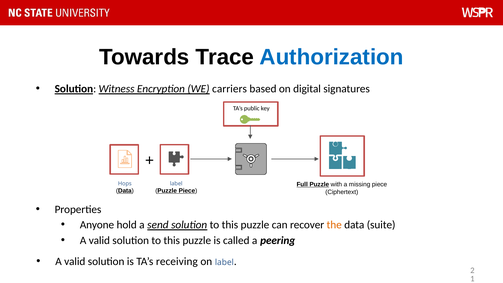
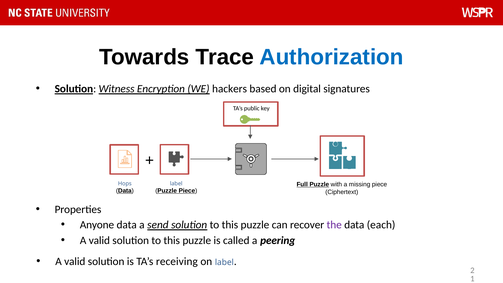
carriers: carriers -> hackers (230, 89)
Anyone hold: hold -> data (127, 225)
the colour: orange -> purple (334, 225)
suite: suite -> each (381, 225)
